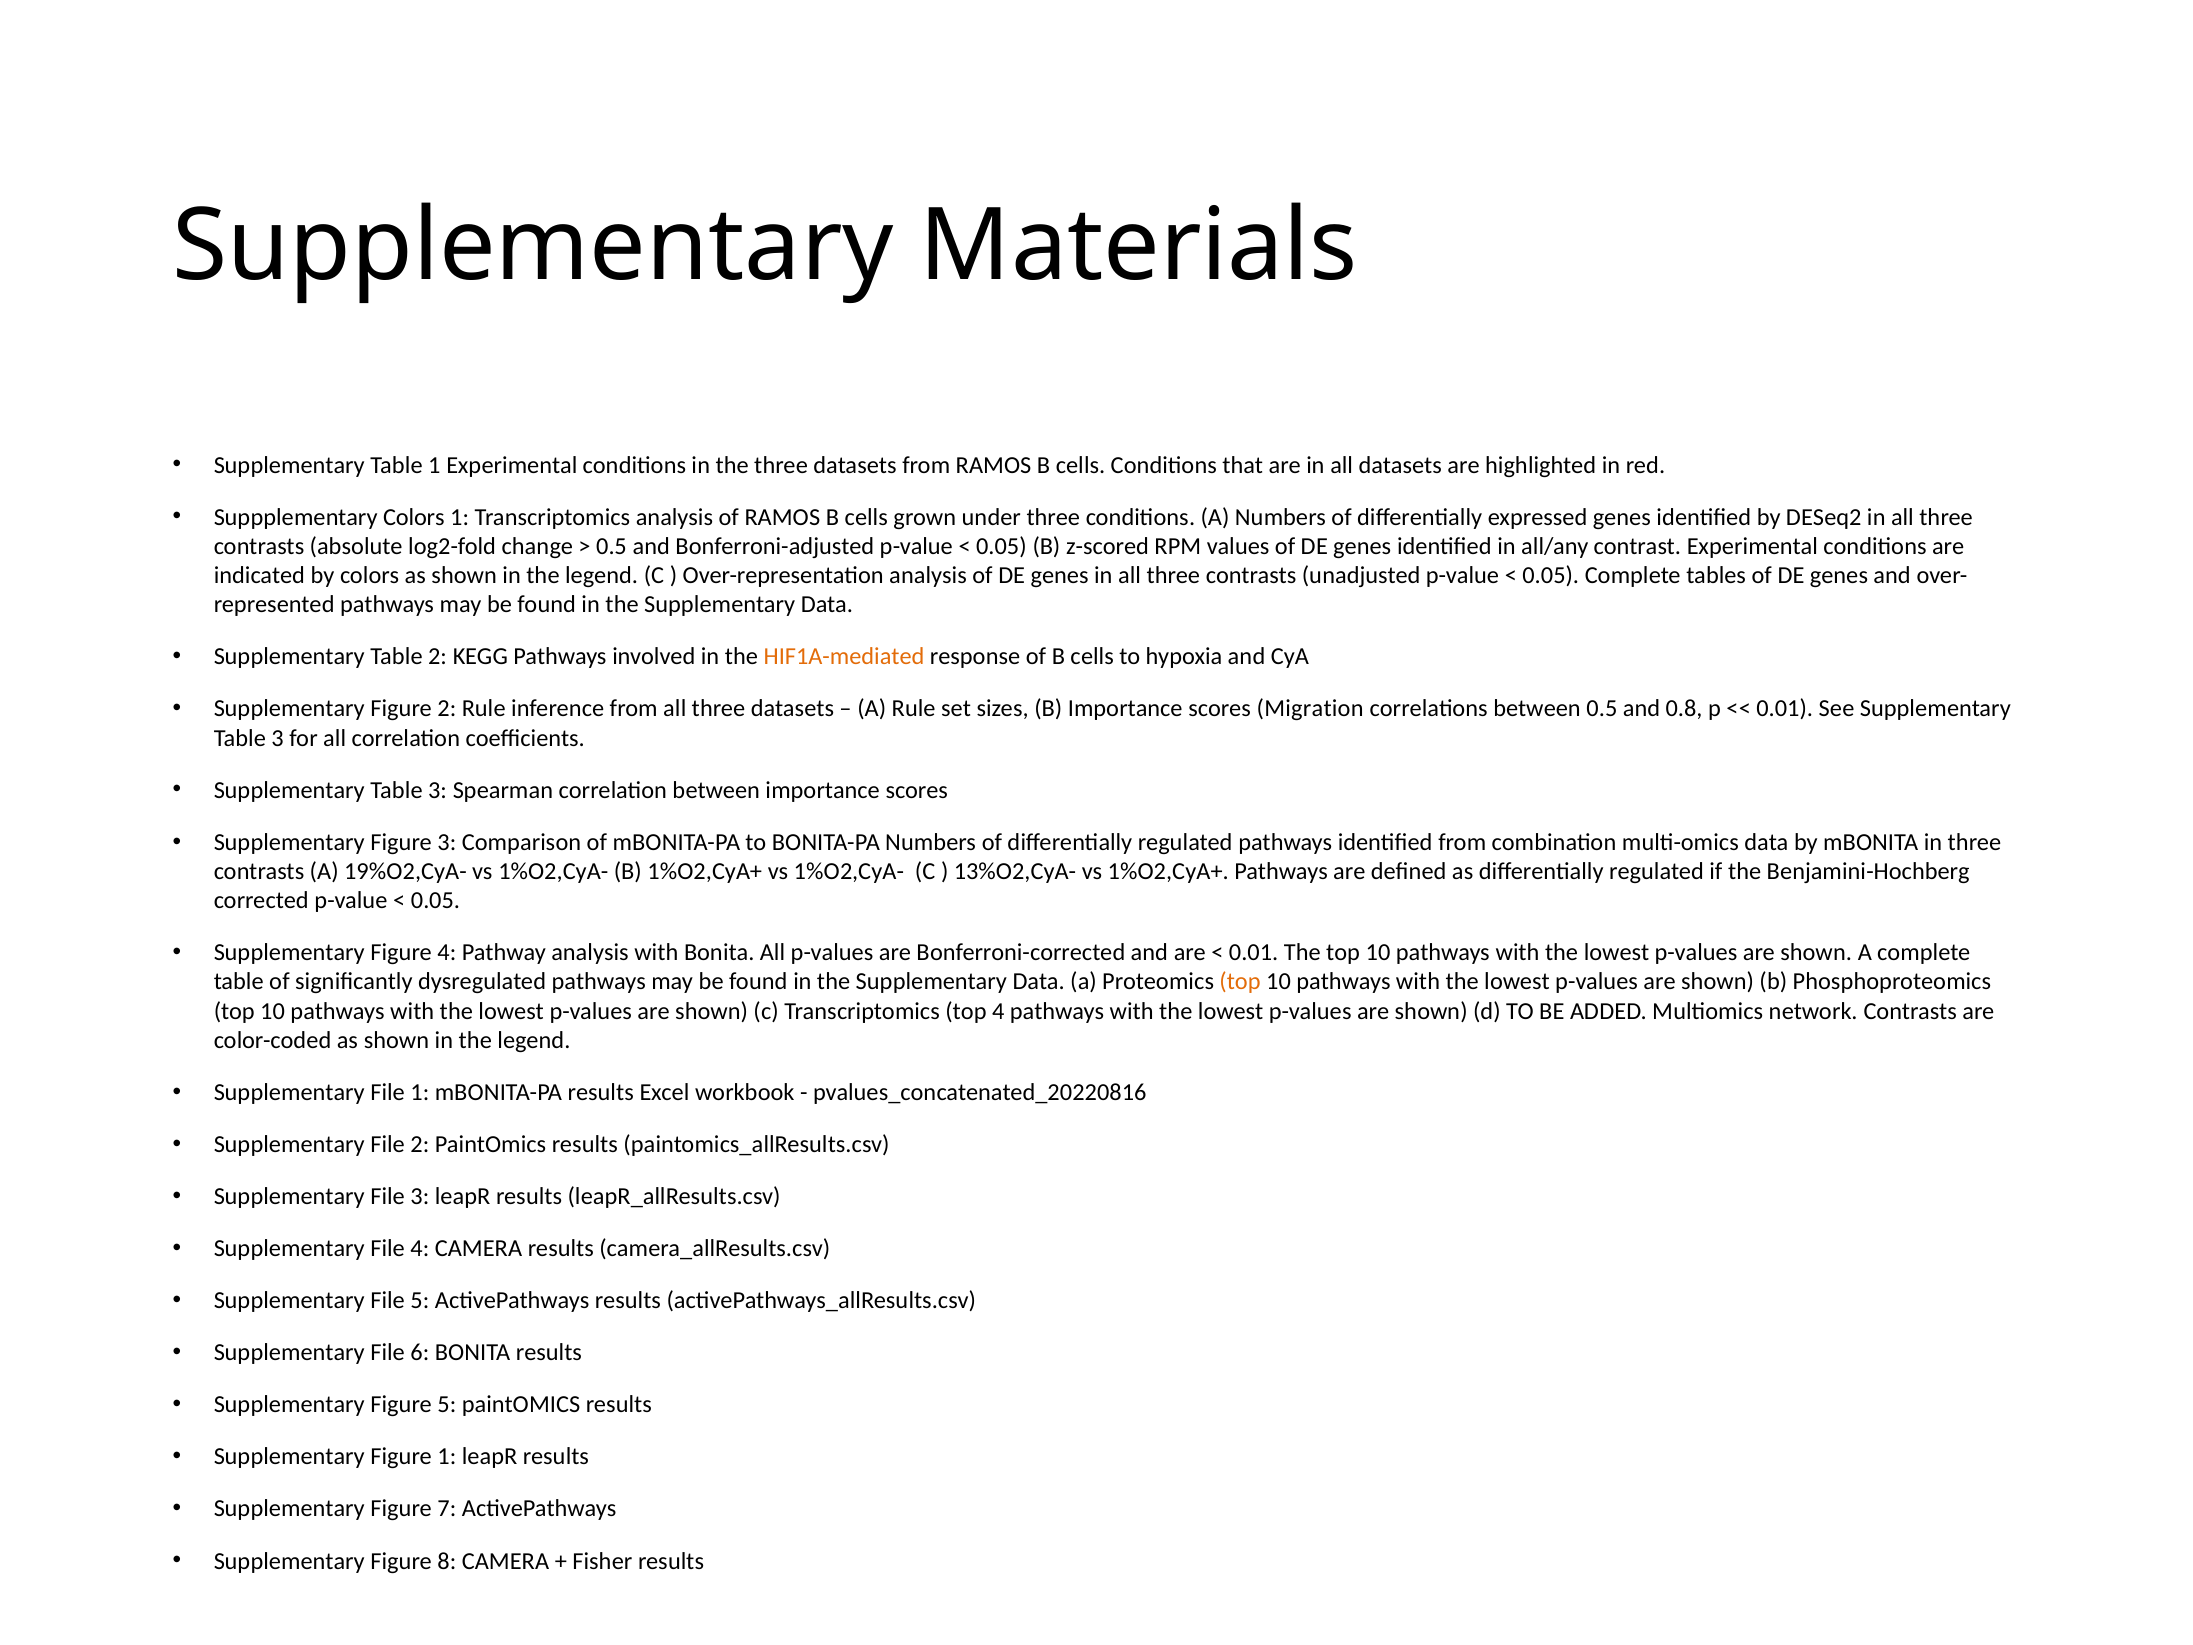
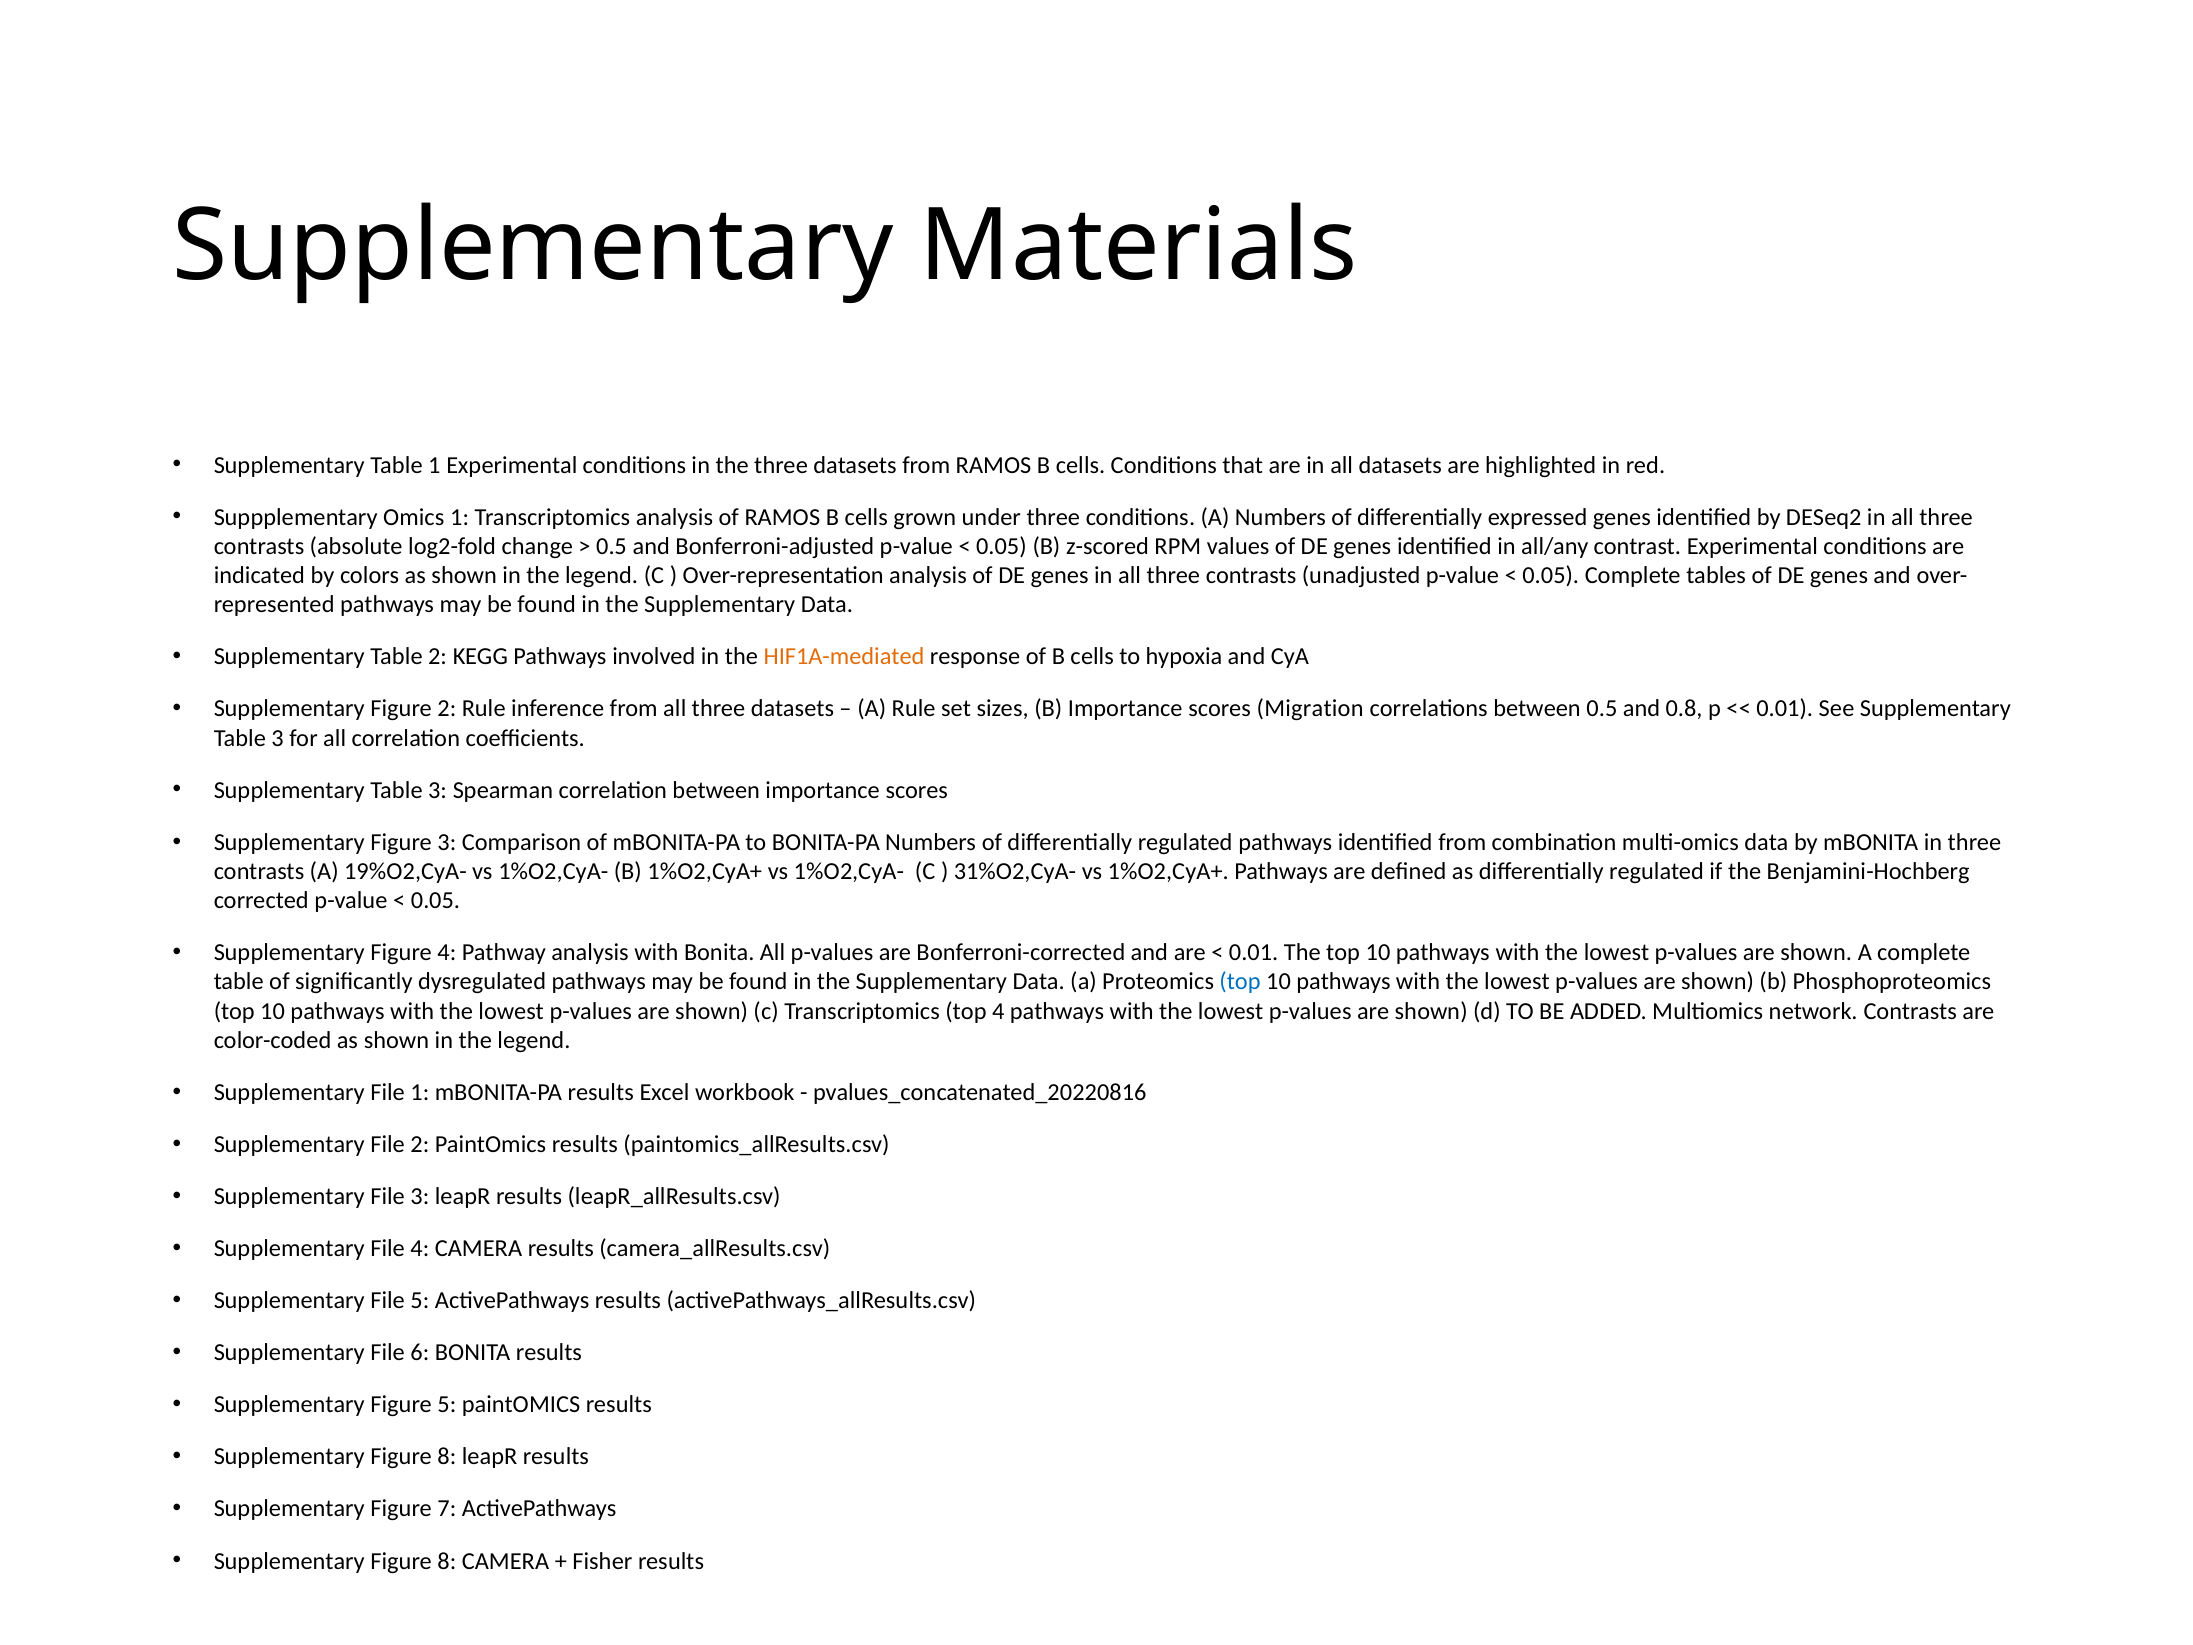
Suppplementary Colors: Colors -> Omics (414, 517)
13%O2,CyA-: 13%O2,CyA- -> 31%O2,CyA- (1015, 871)
top colour: orange -> blue (1240, 982)
1: 1 -> 8 (447, 1457)
